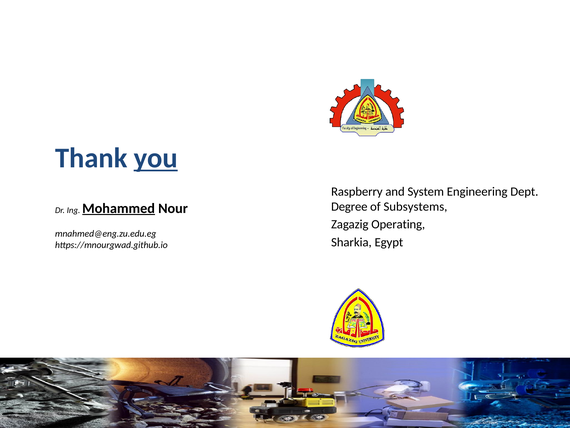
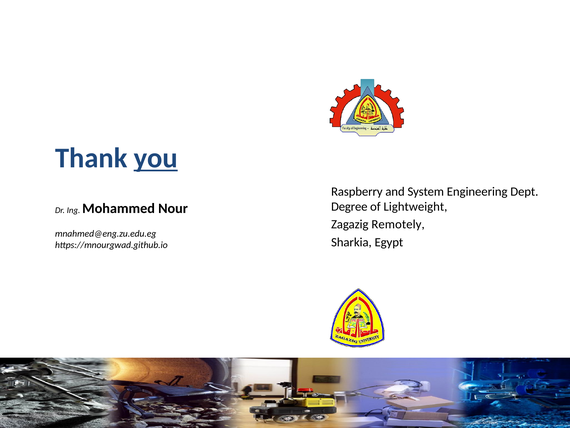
Subsystems: Subsystems -> Lightweight (415, 206)
Mohammed underline: present -> none (119, 208)
Operating: Operating -> Remotely (398, 224)
